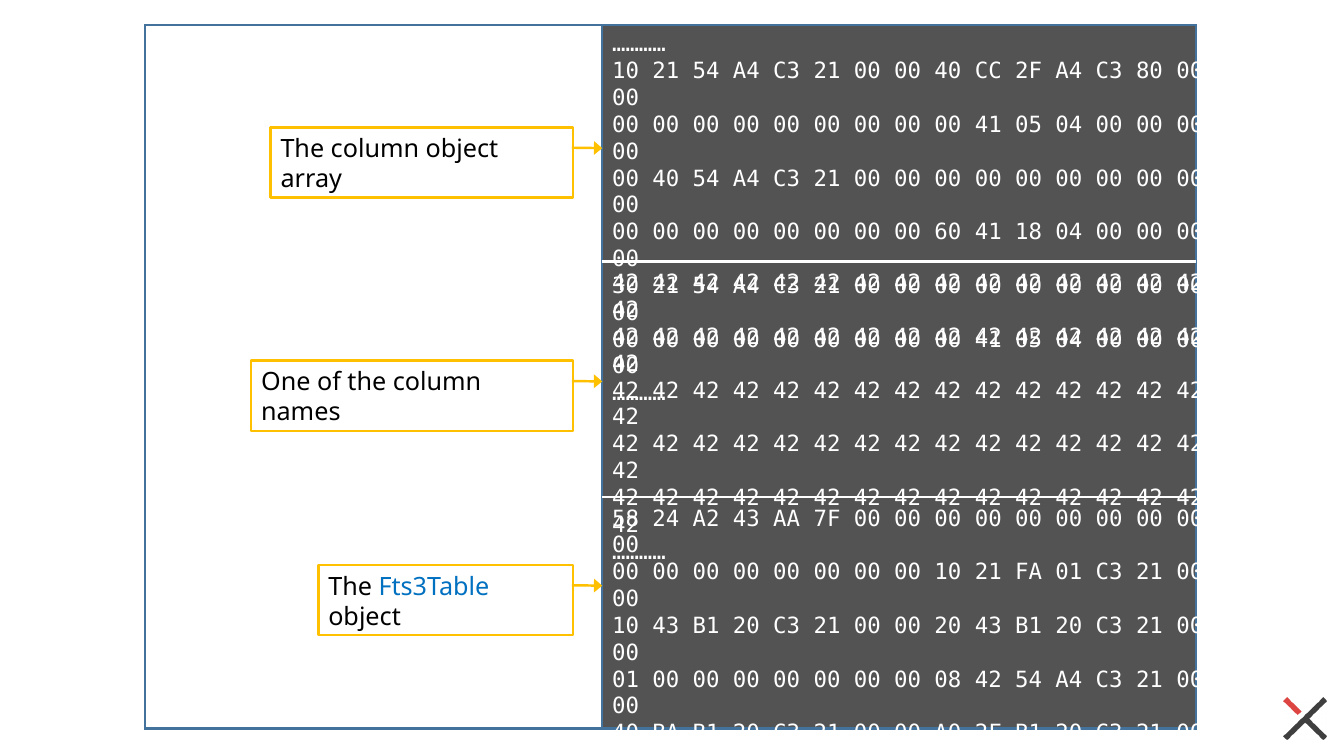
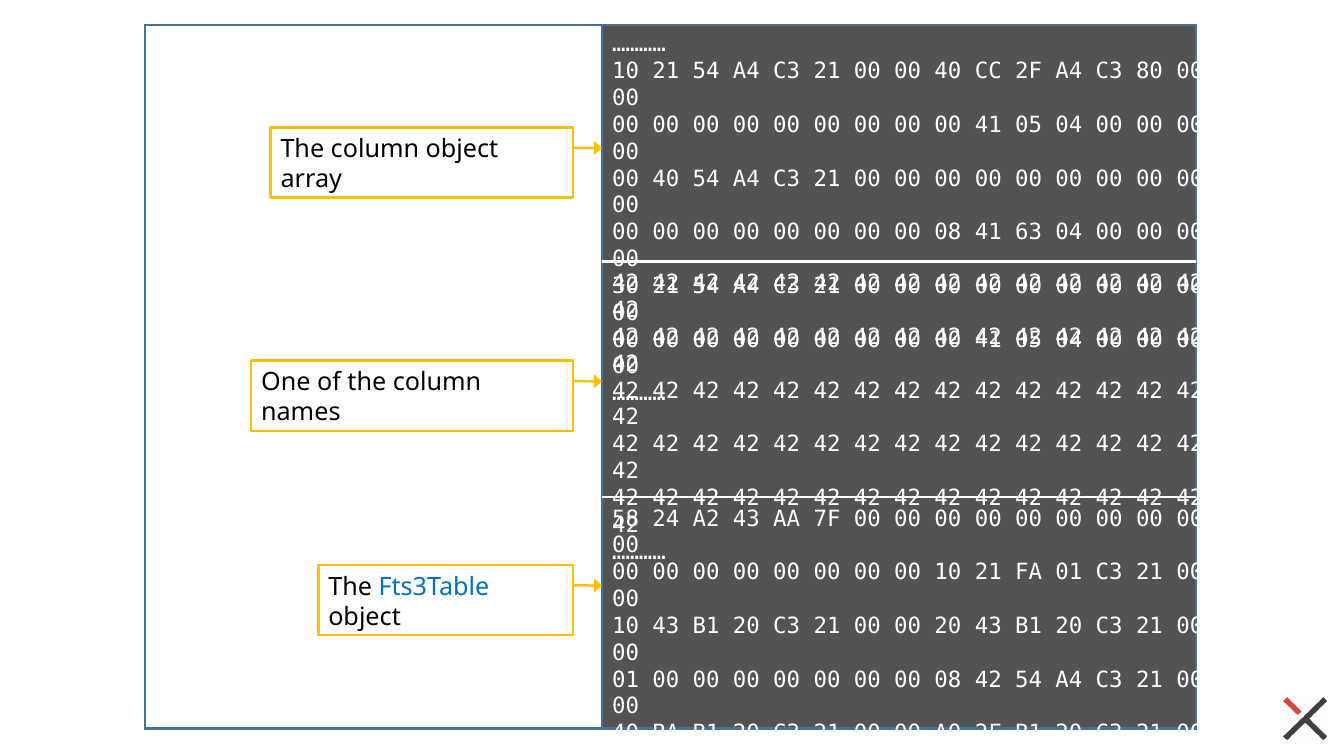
60: 60 -> 08 (948, 233)
18: 18 -> 63 (1029, 233)
